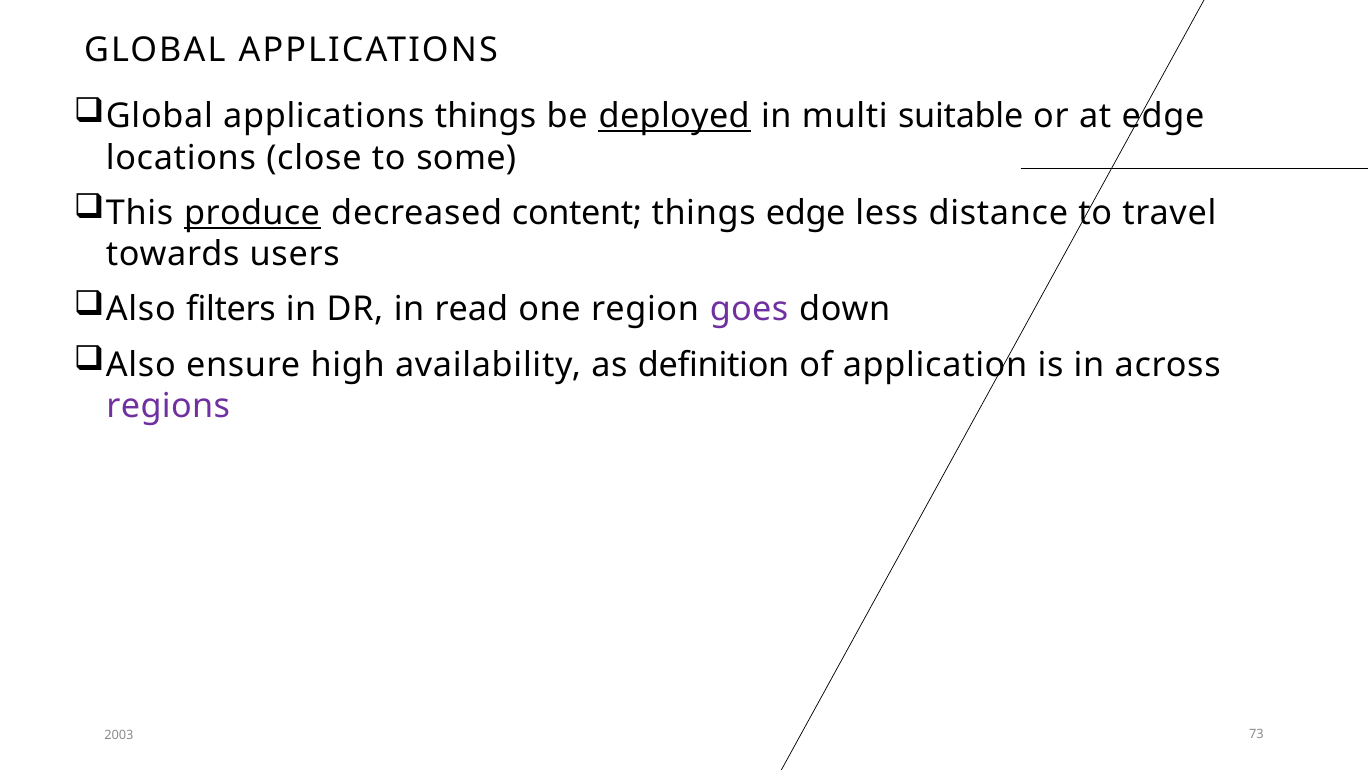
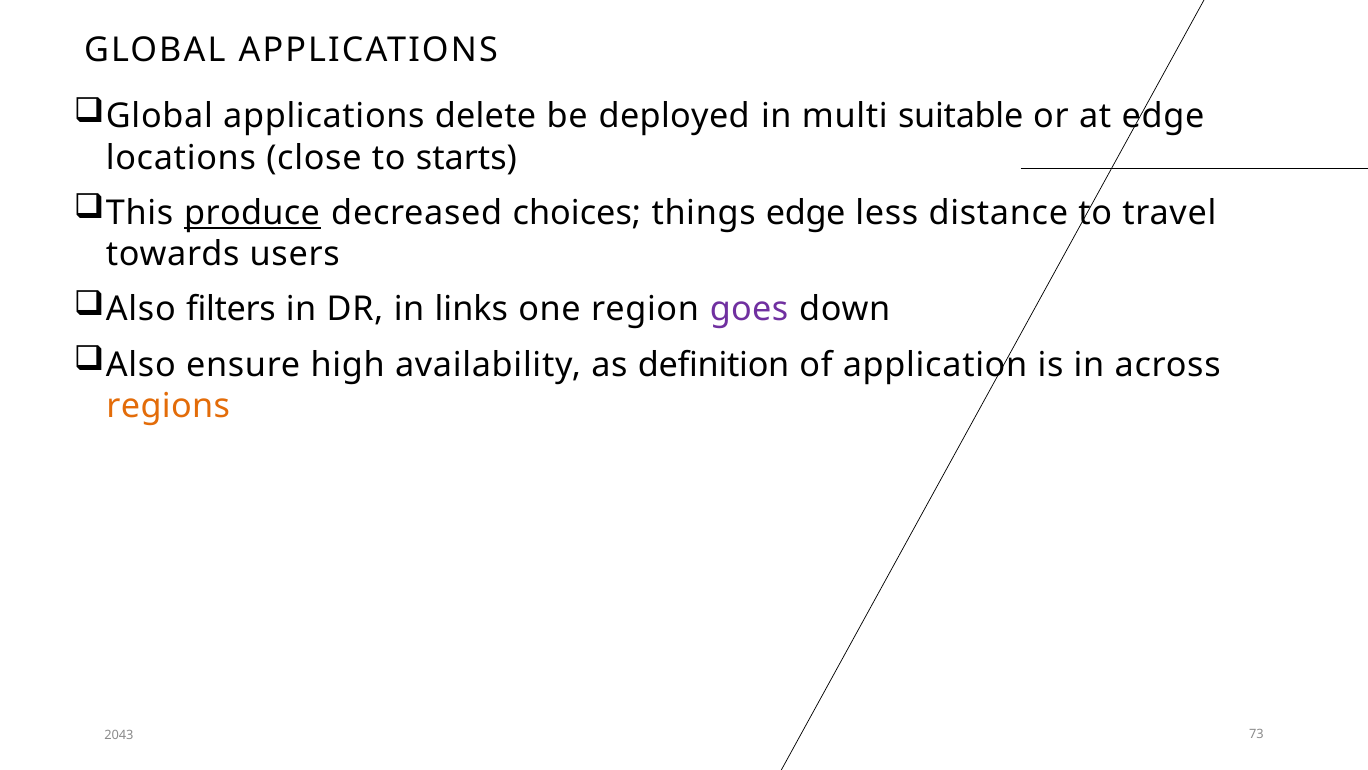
applications things: things -> delete (486, 117)
deployed underline: present -> none (674, 117)
some: some -> starts (466, 158)
content: content -> choices (577, 213)
read: read -> links (471, 309)
regions colour: purple -> orange (168, 406)
2003: 2003 -> 2043 (119, 735)
